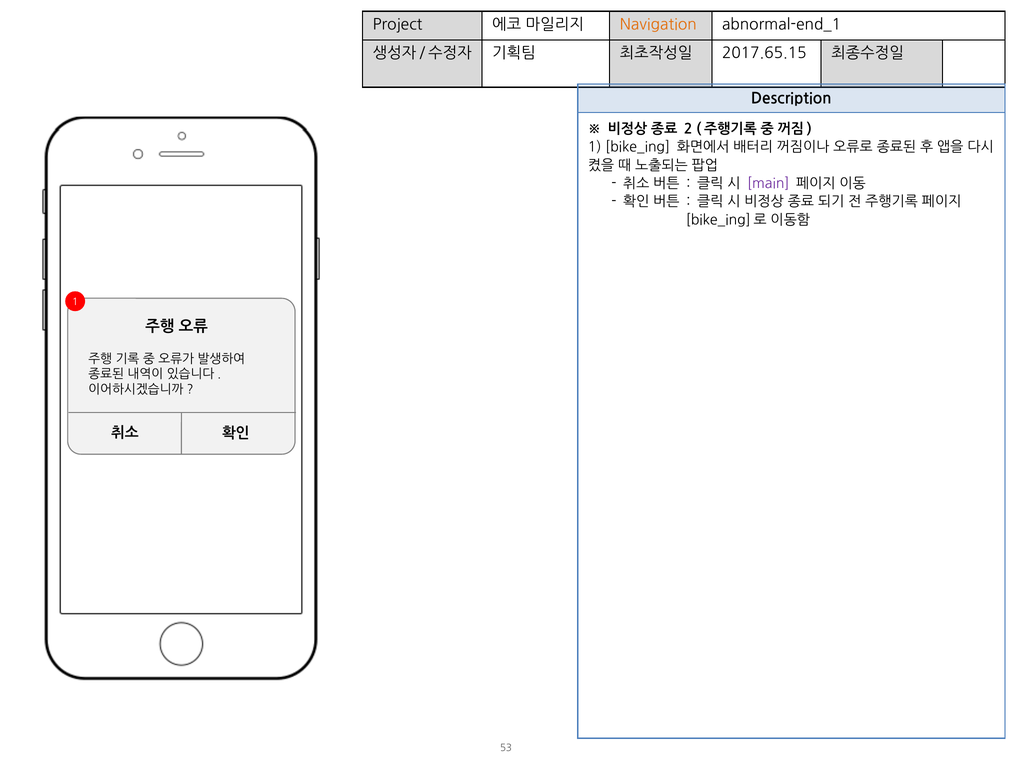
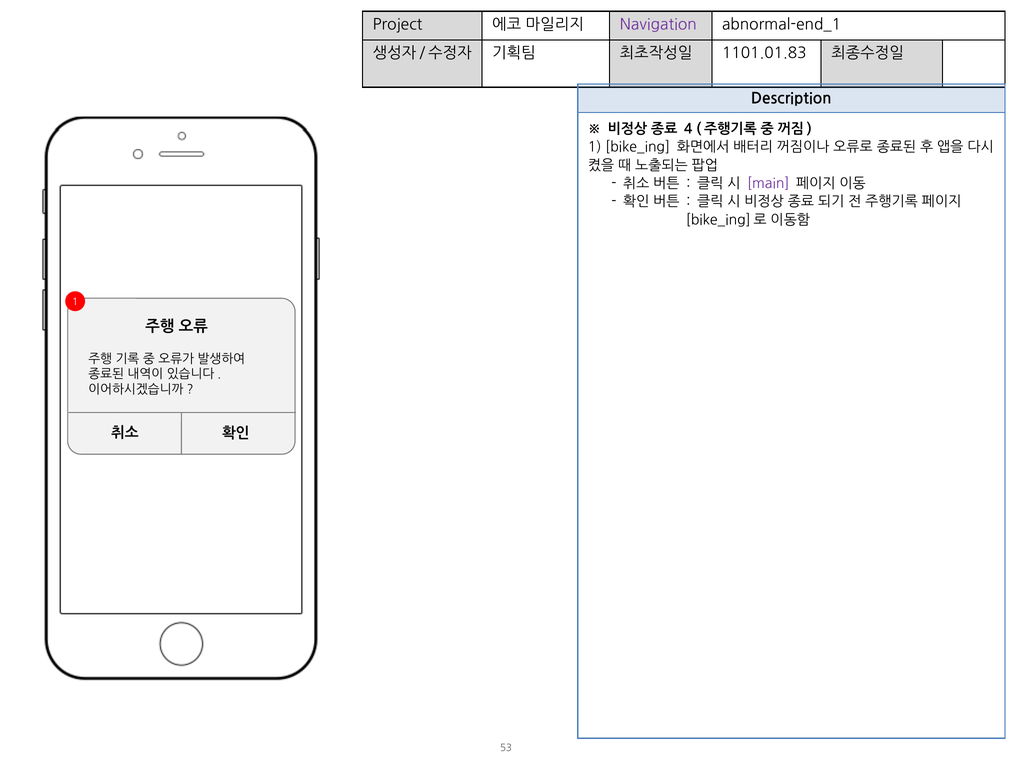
Navigation colour: orange -> purple (658, 25)
2017.65.15: 2017.65.15 -> 1101.01.83 (764, 53)
2: 2 -> 4 (688, 129)
